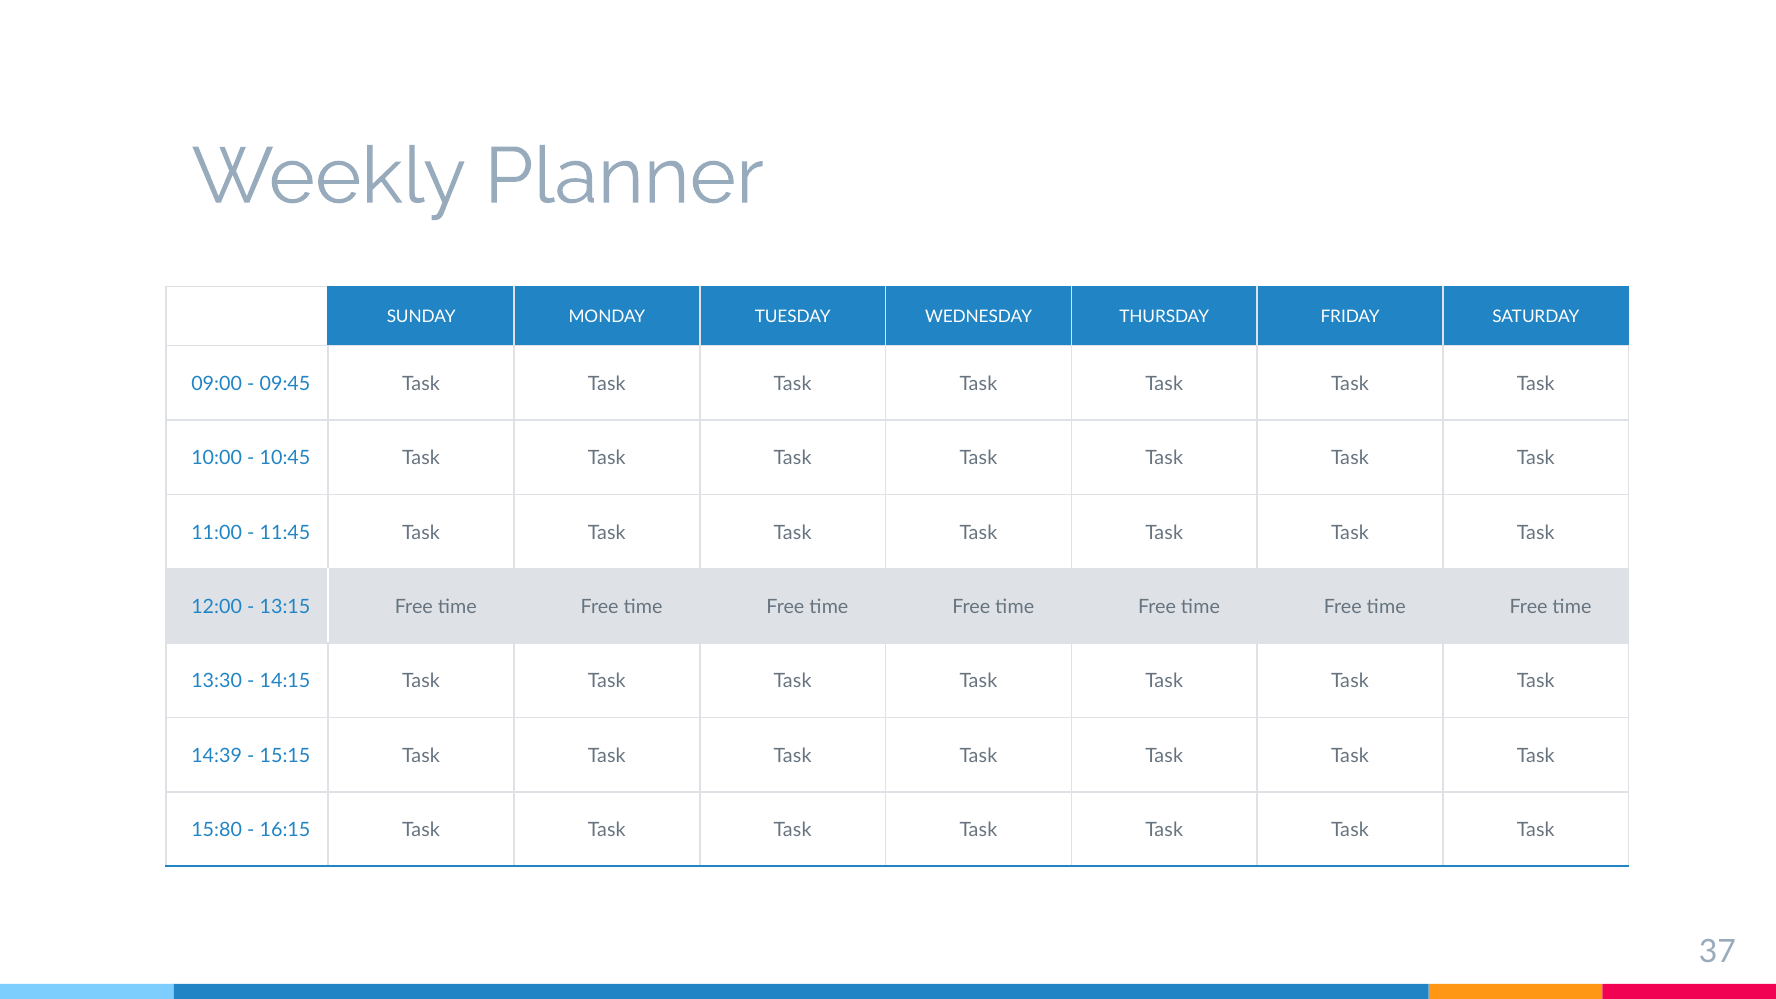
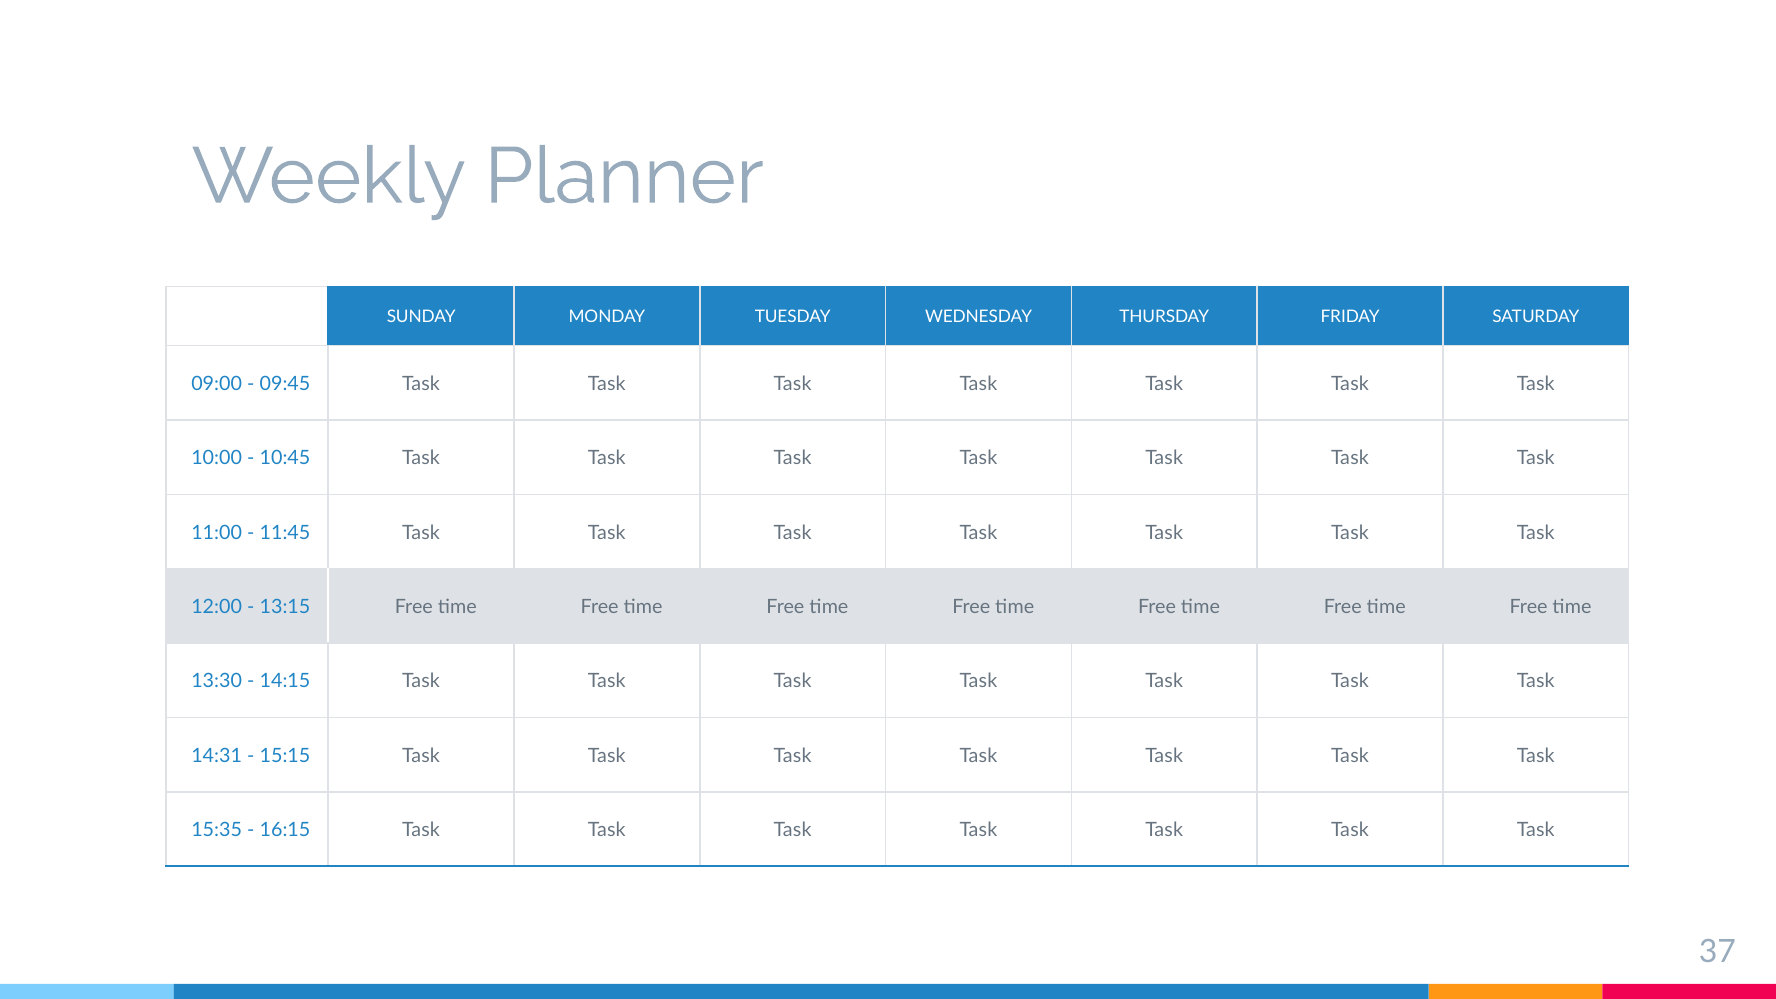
14:39: 14:39 -> 14:31 (217, 756)
15:80: 15:80 -> 15:35 (217, 830)
